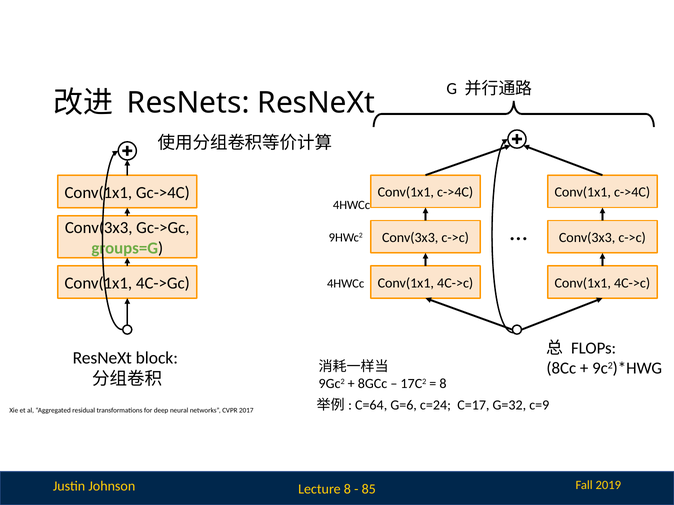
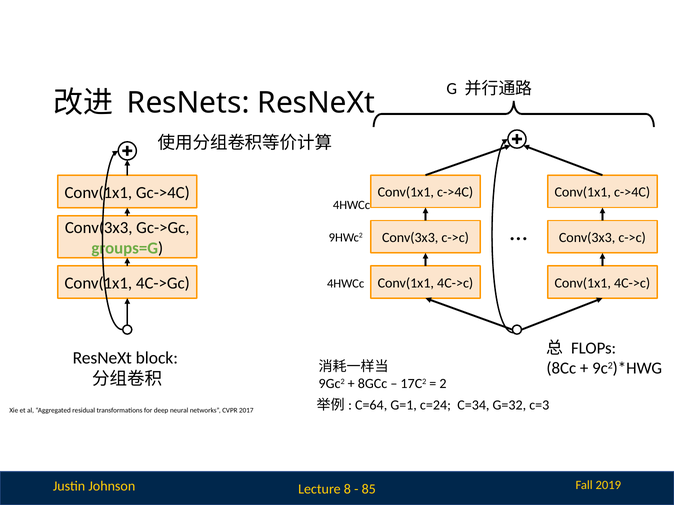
8: 8 -> 2 (443, 384)
G=6: G=6 -> G=1 (404, 405)
C=17: C=17 -> C=34 (473, 405)
c=9: c=9 -> c=3 (539, 405)
